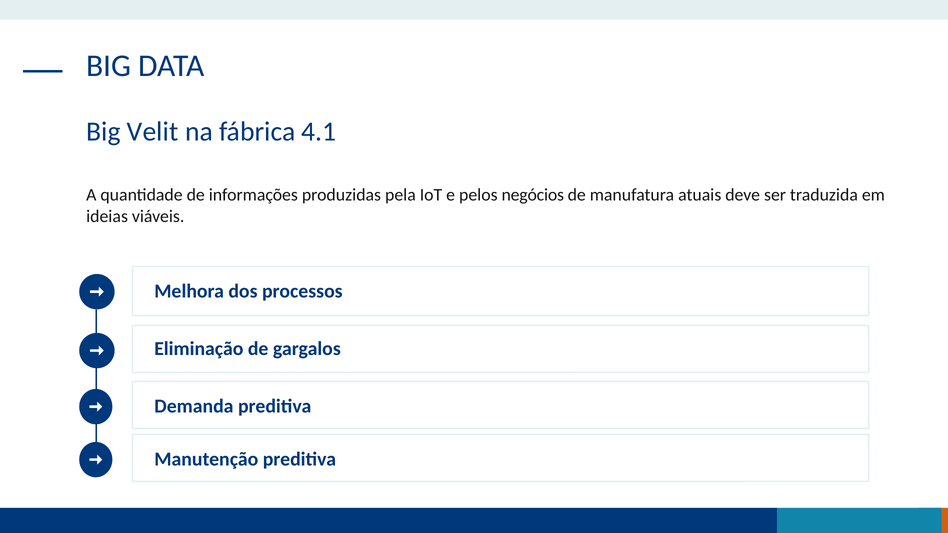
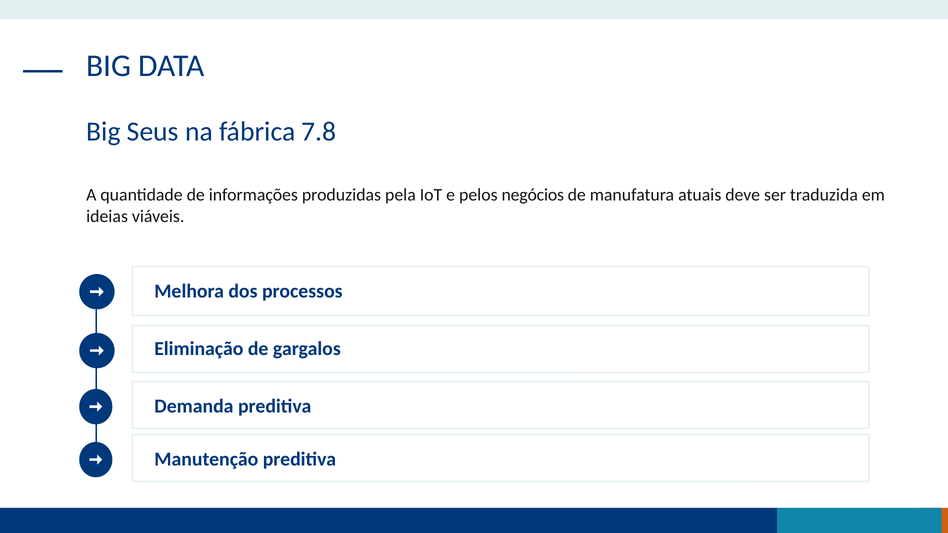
Velit: Velit -> Seus (153, 131)
4.1: 4.1 -> 7.8 (319, 131)
